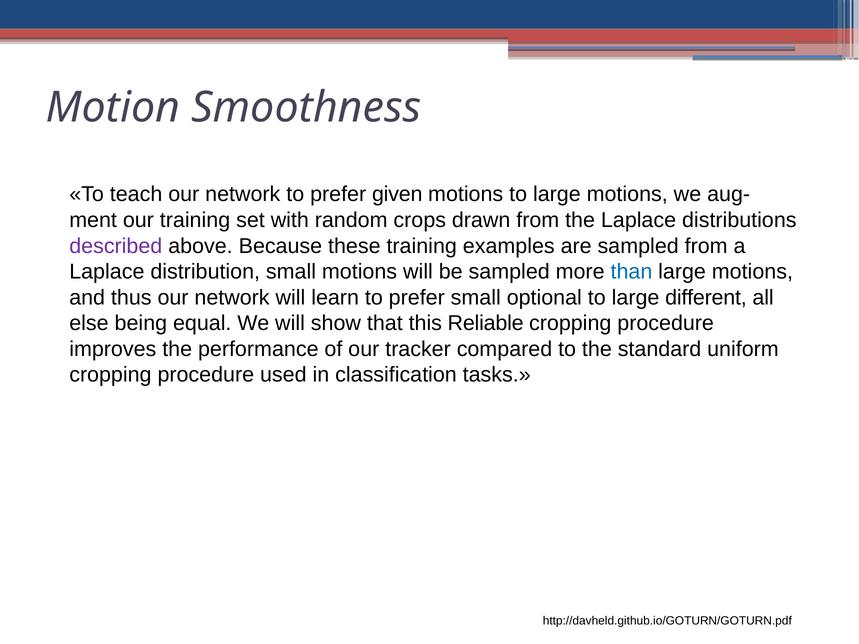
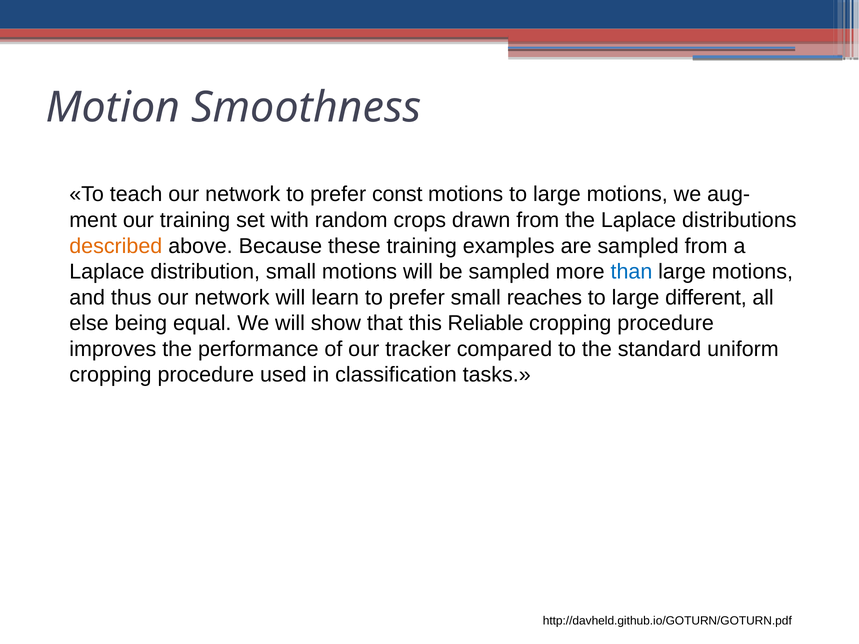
given: given -> const (397, 194)
described colour: purple -> orange (116, 246)
optional: optional -> reaches (544, 298)
